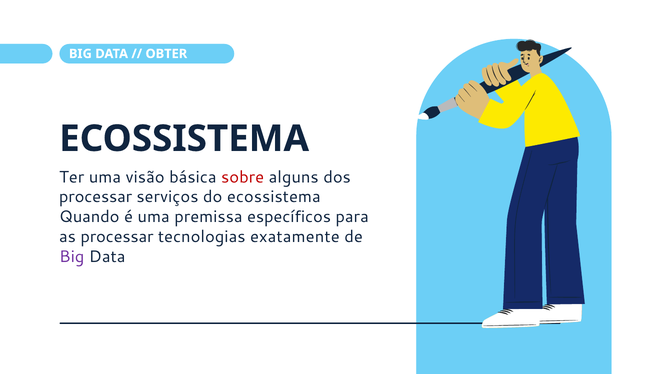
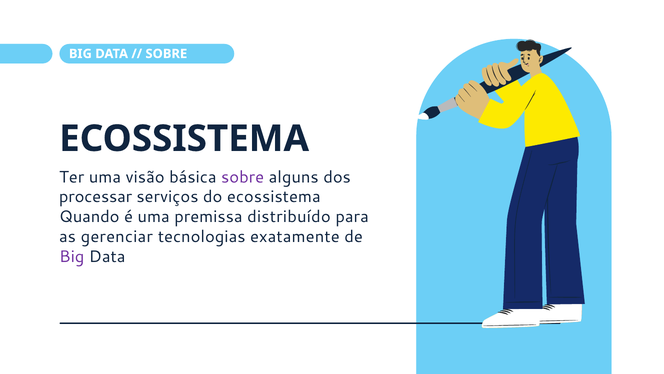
OBTER: OBTER -> SOBRE (166, 54)
sobre colour: red -> purple (243, 177)
específicos: específicos -> distribuído (289, 217)
as processar: processar -> gerenciar (117, 237)
